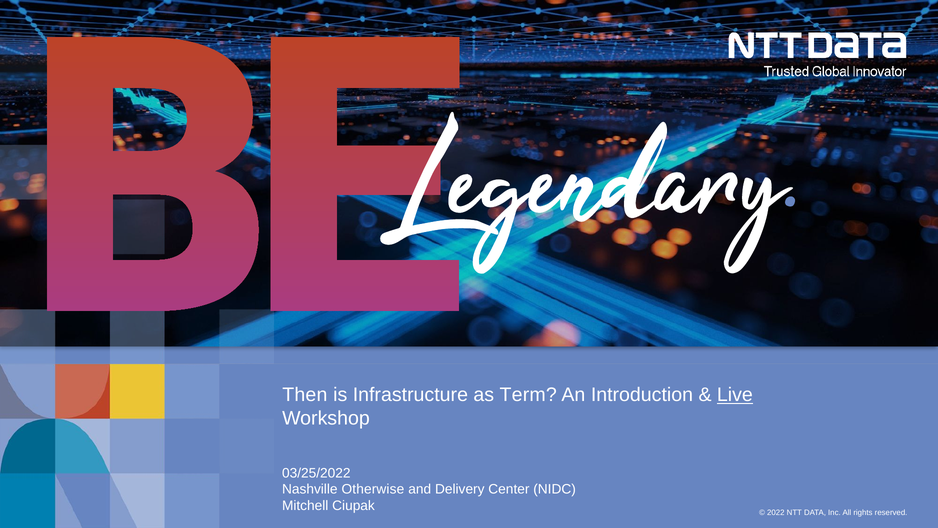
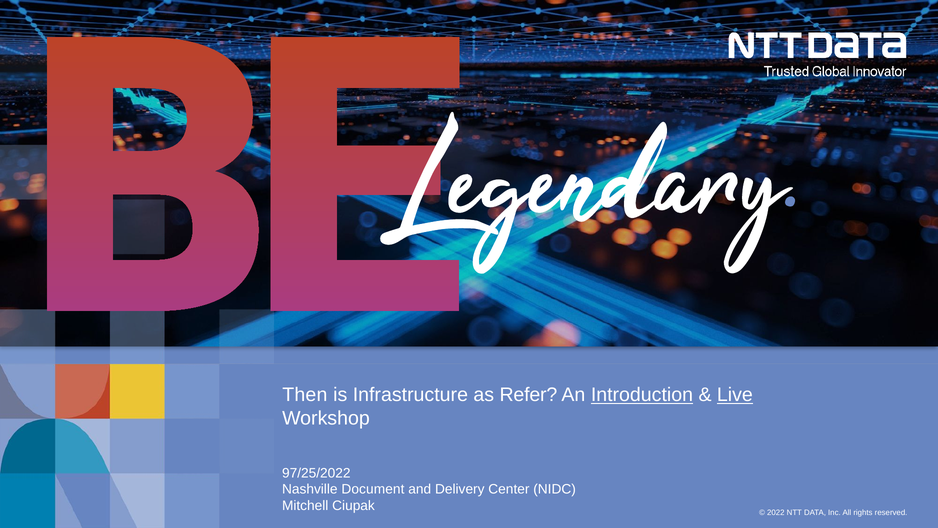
Term: Term -> Refer (528, 395)
Introduction underline: none -> present (642, 395)
03/25/2022: 03/25/2022 -> 97/25/2022 (316, 473)
Otherwise: Otherwise -> Document (373, 489)
